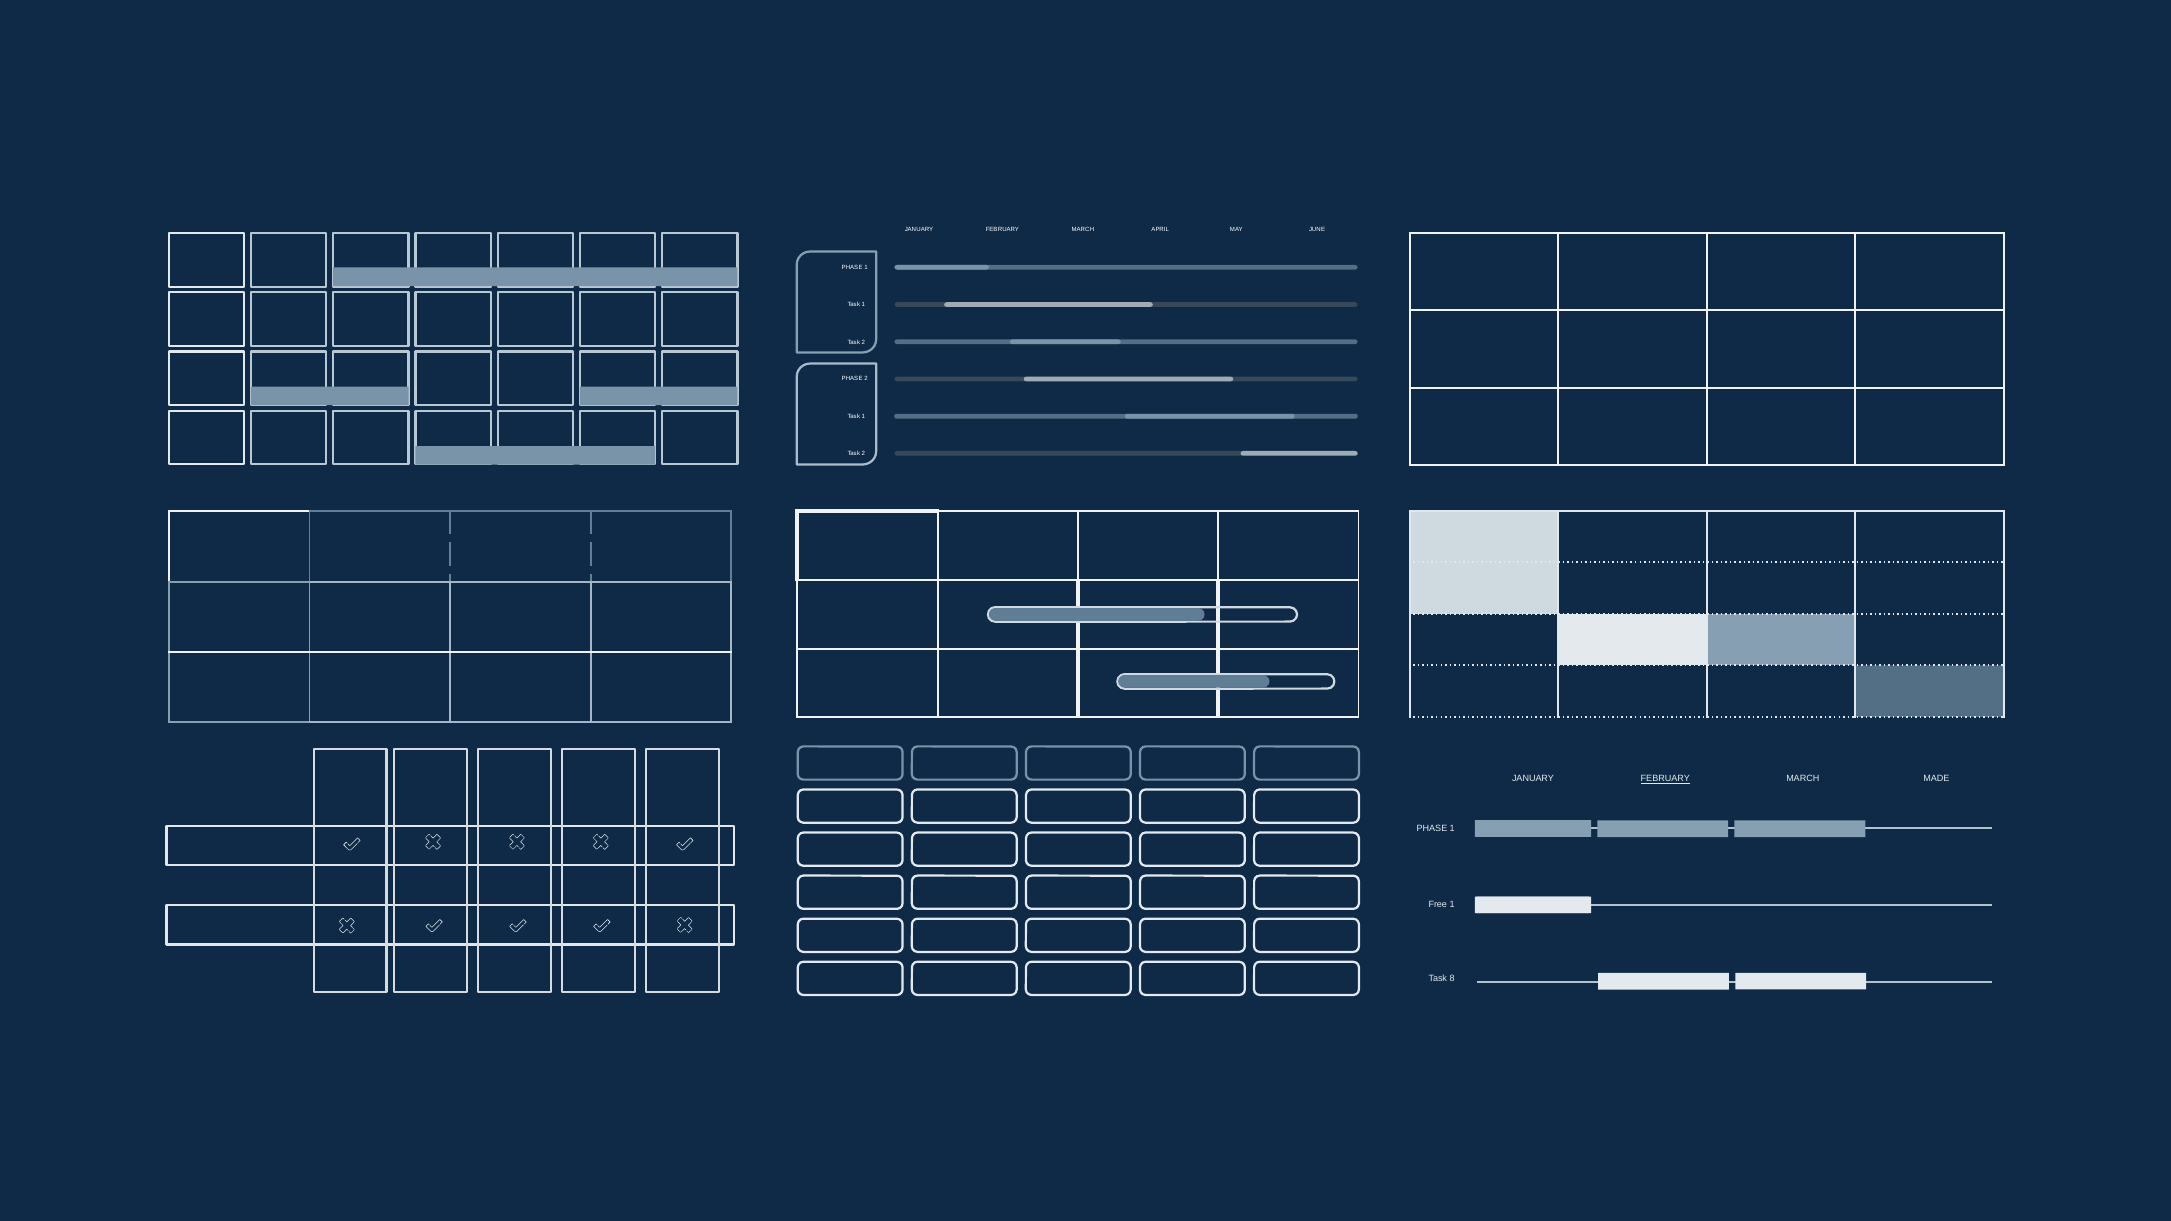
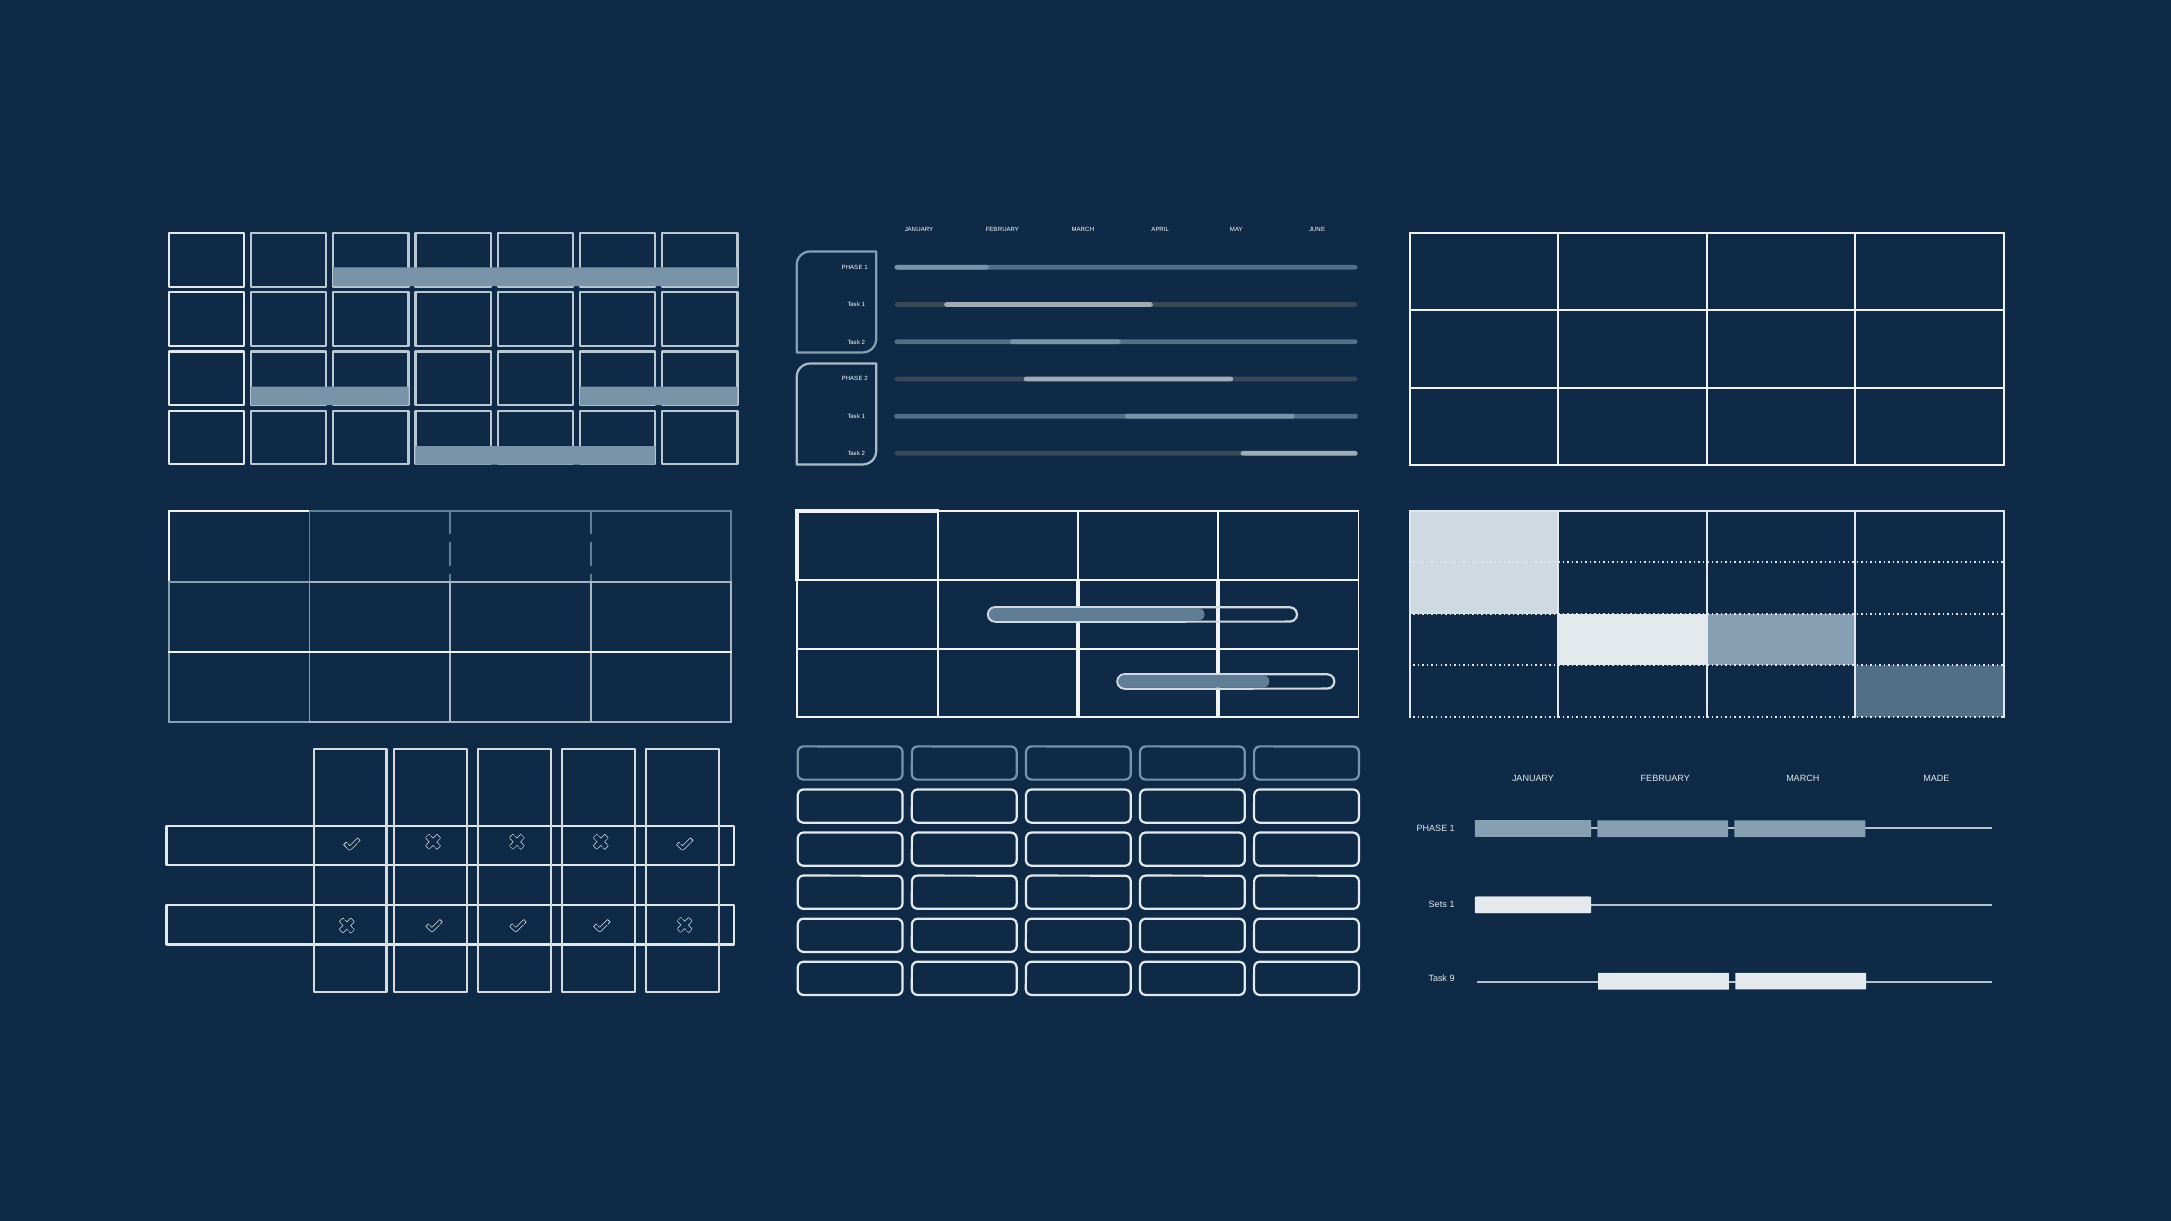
FEBRUARY underline: present -> none (1665, 779)
Free: Free -> Sets (1438, 904)
8: 8 -> 9 (1452, 979)
